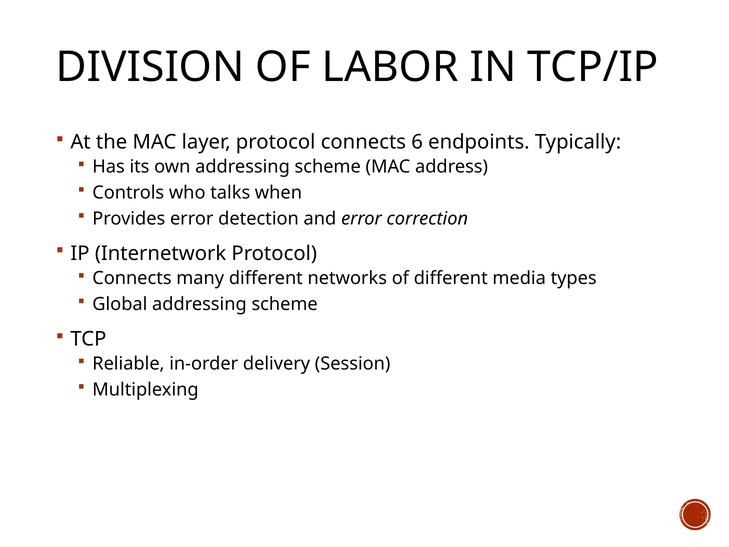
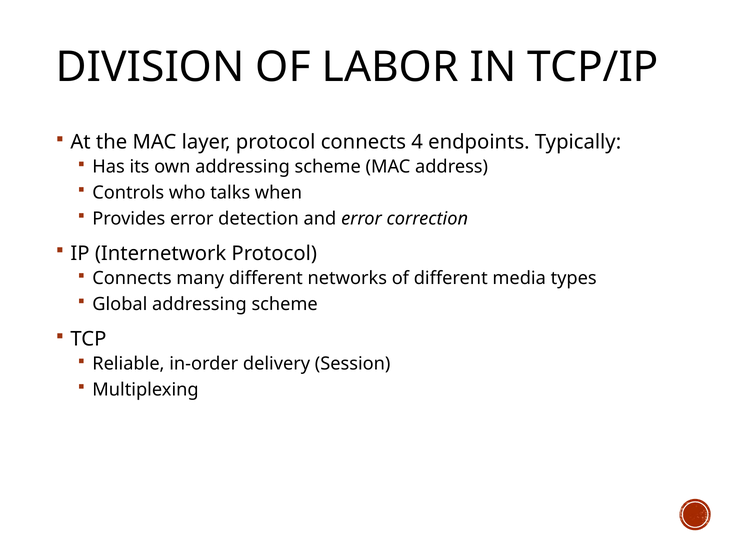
6: 6 -> 4 (417, 142)
